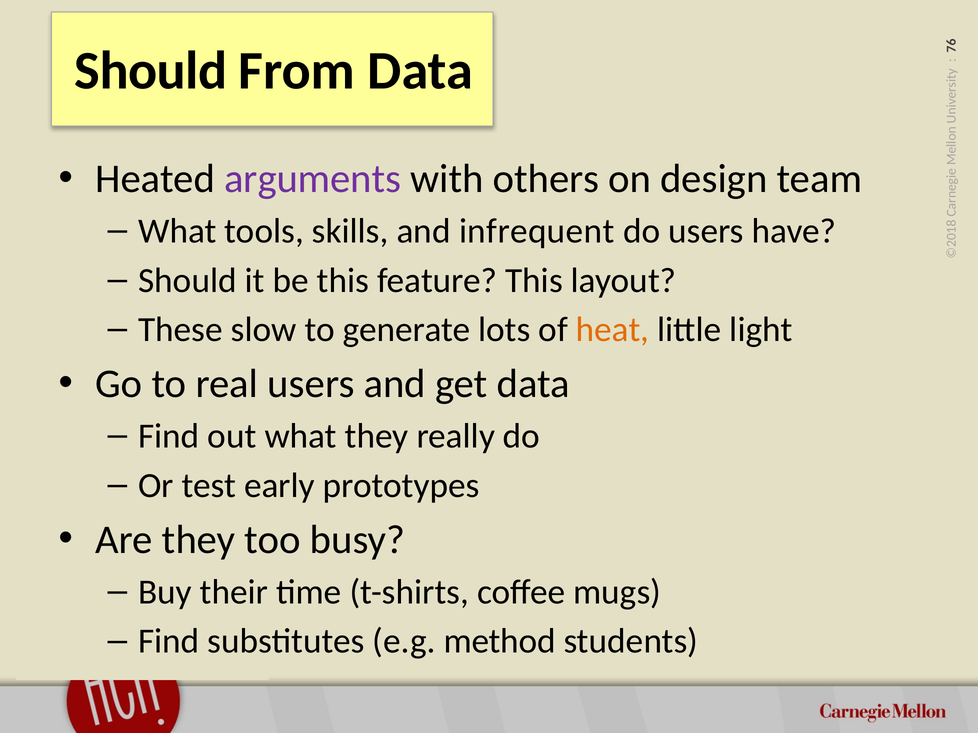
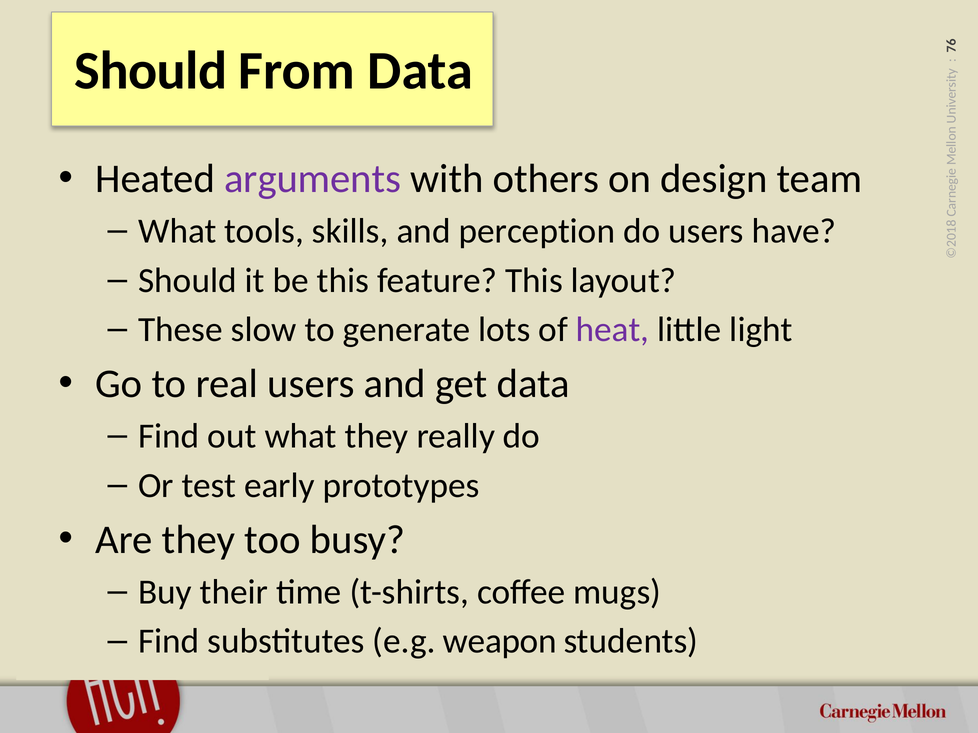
infrequent: infrequent -> perception (537, 231)
heat colour: orange -> purple (613, 330)
method: method -> weapon (500, 642)
